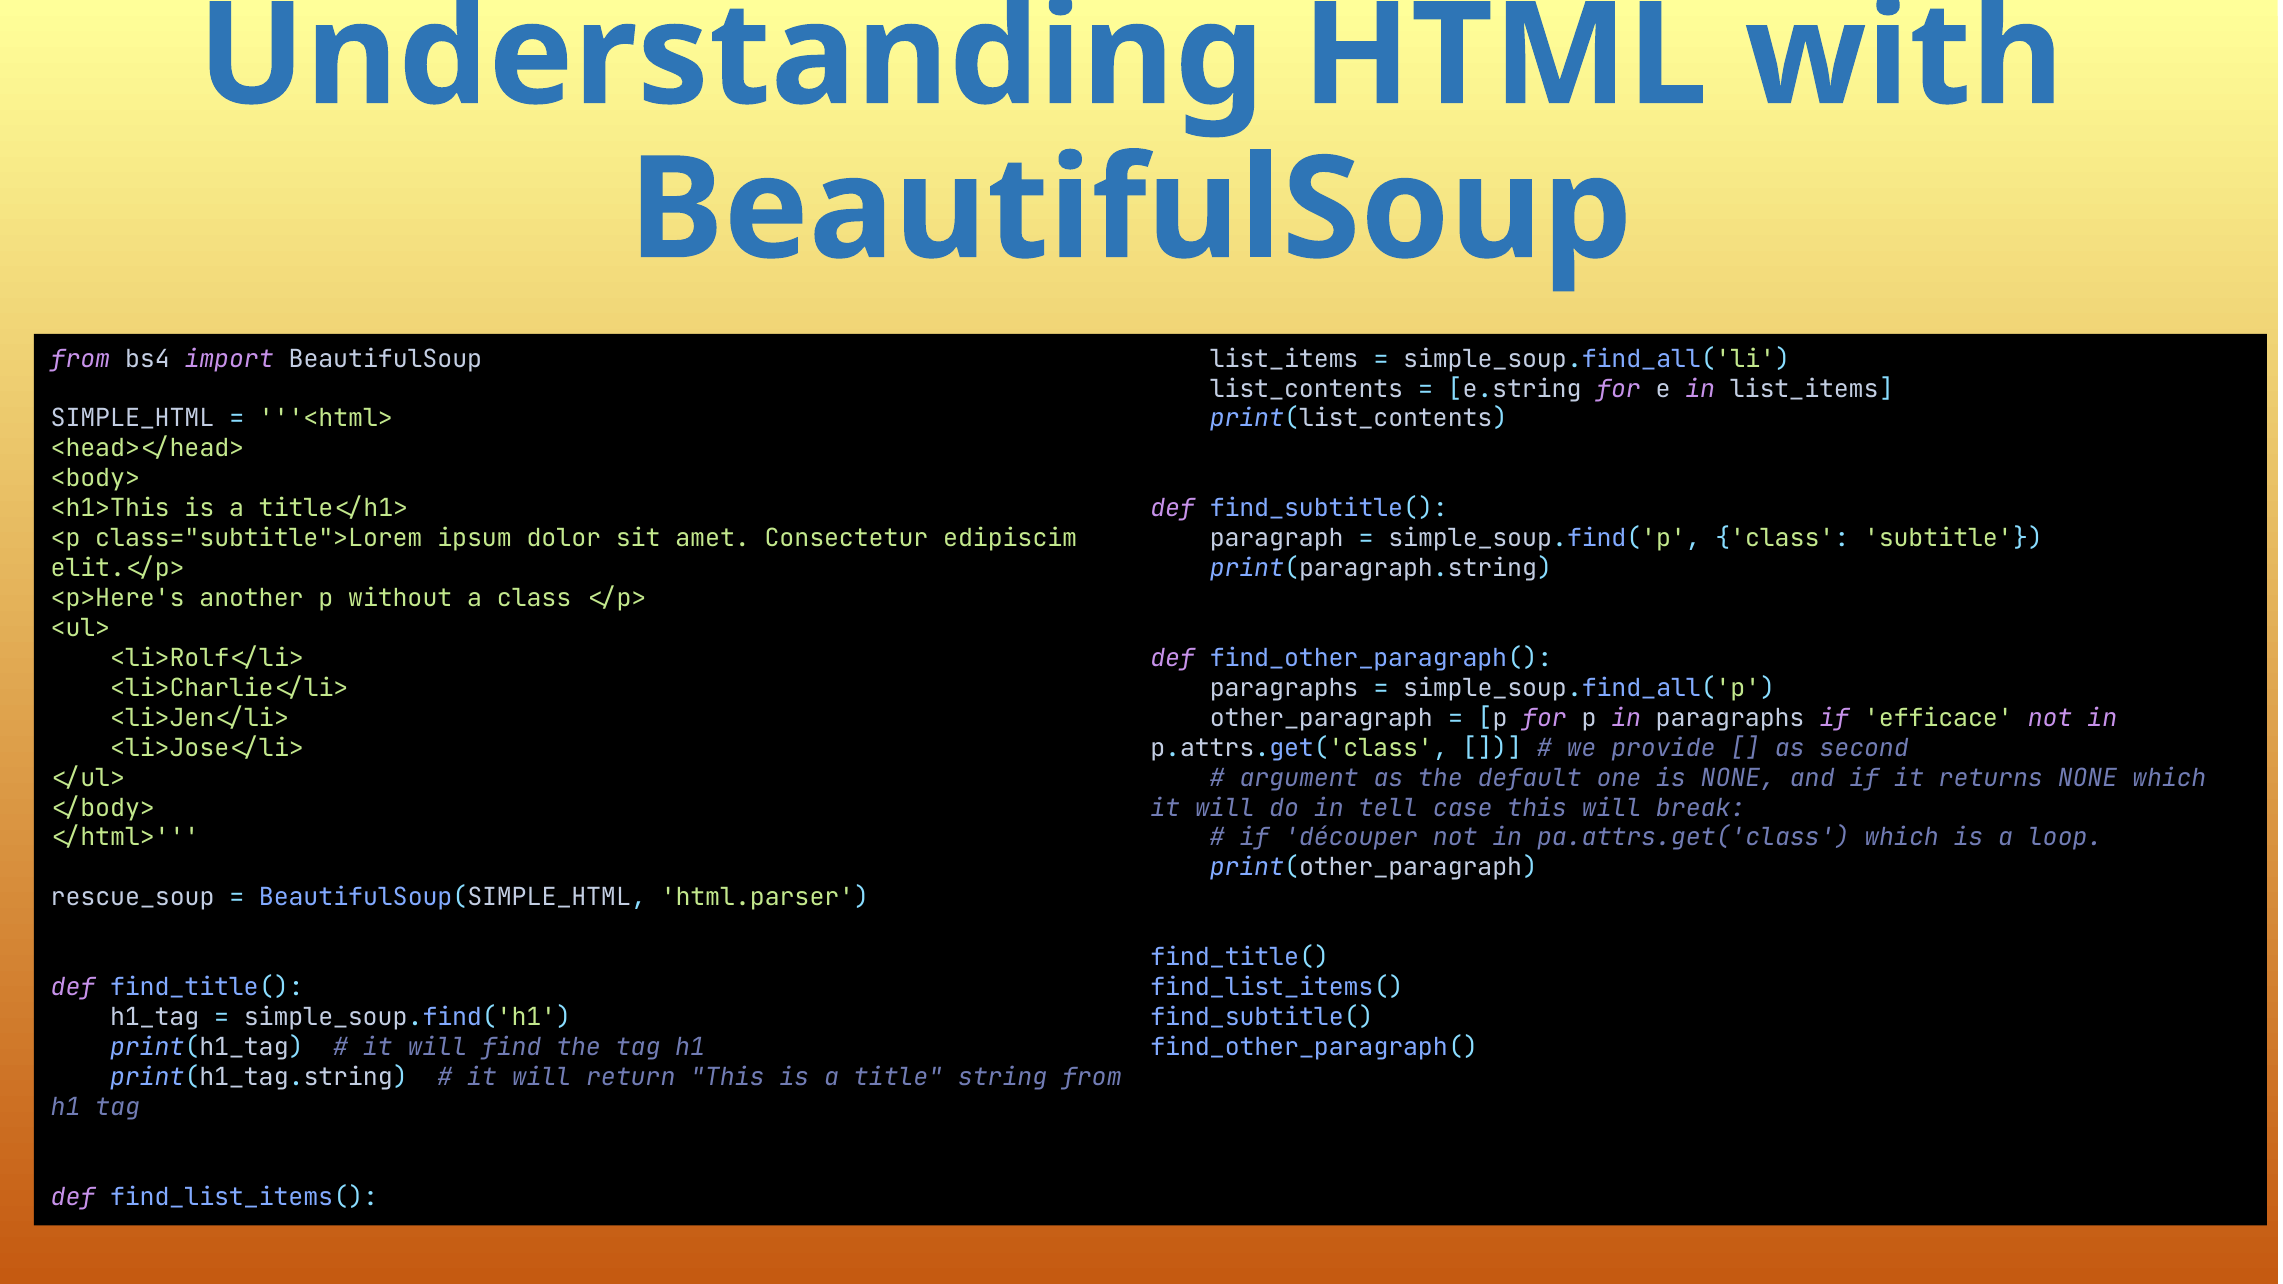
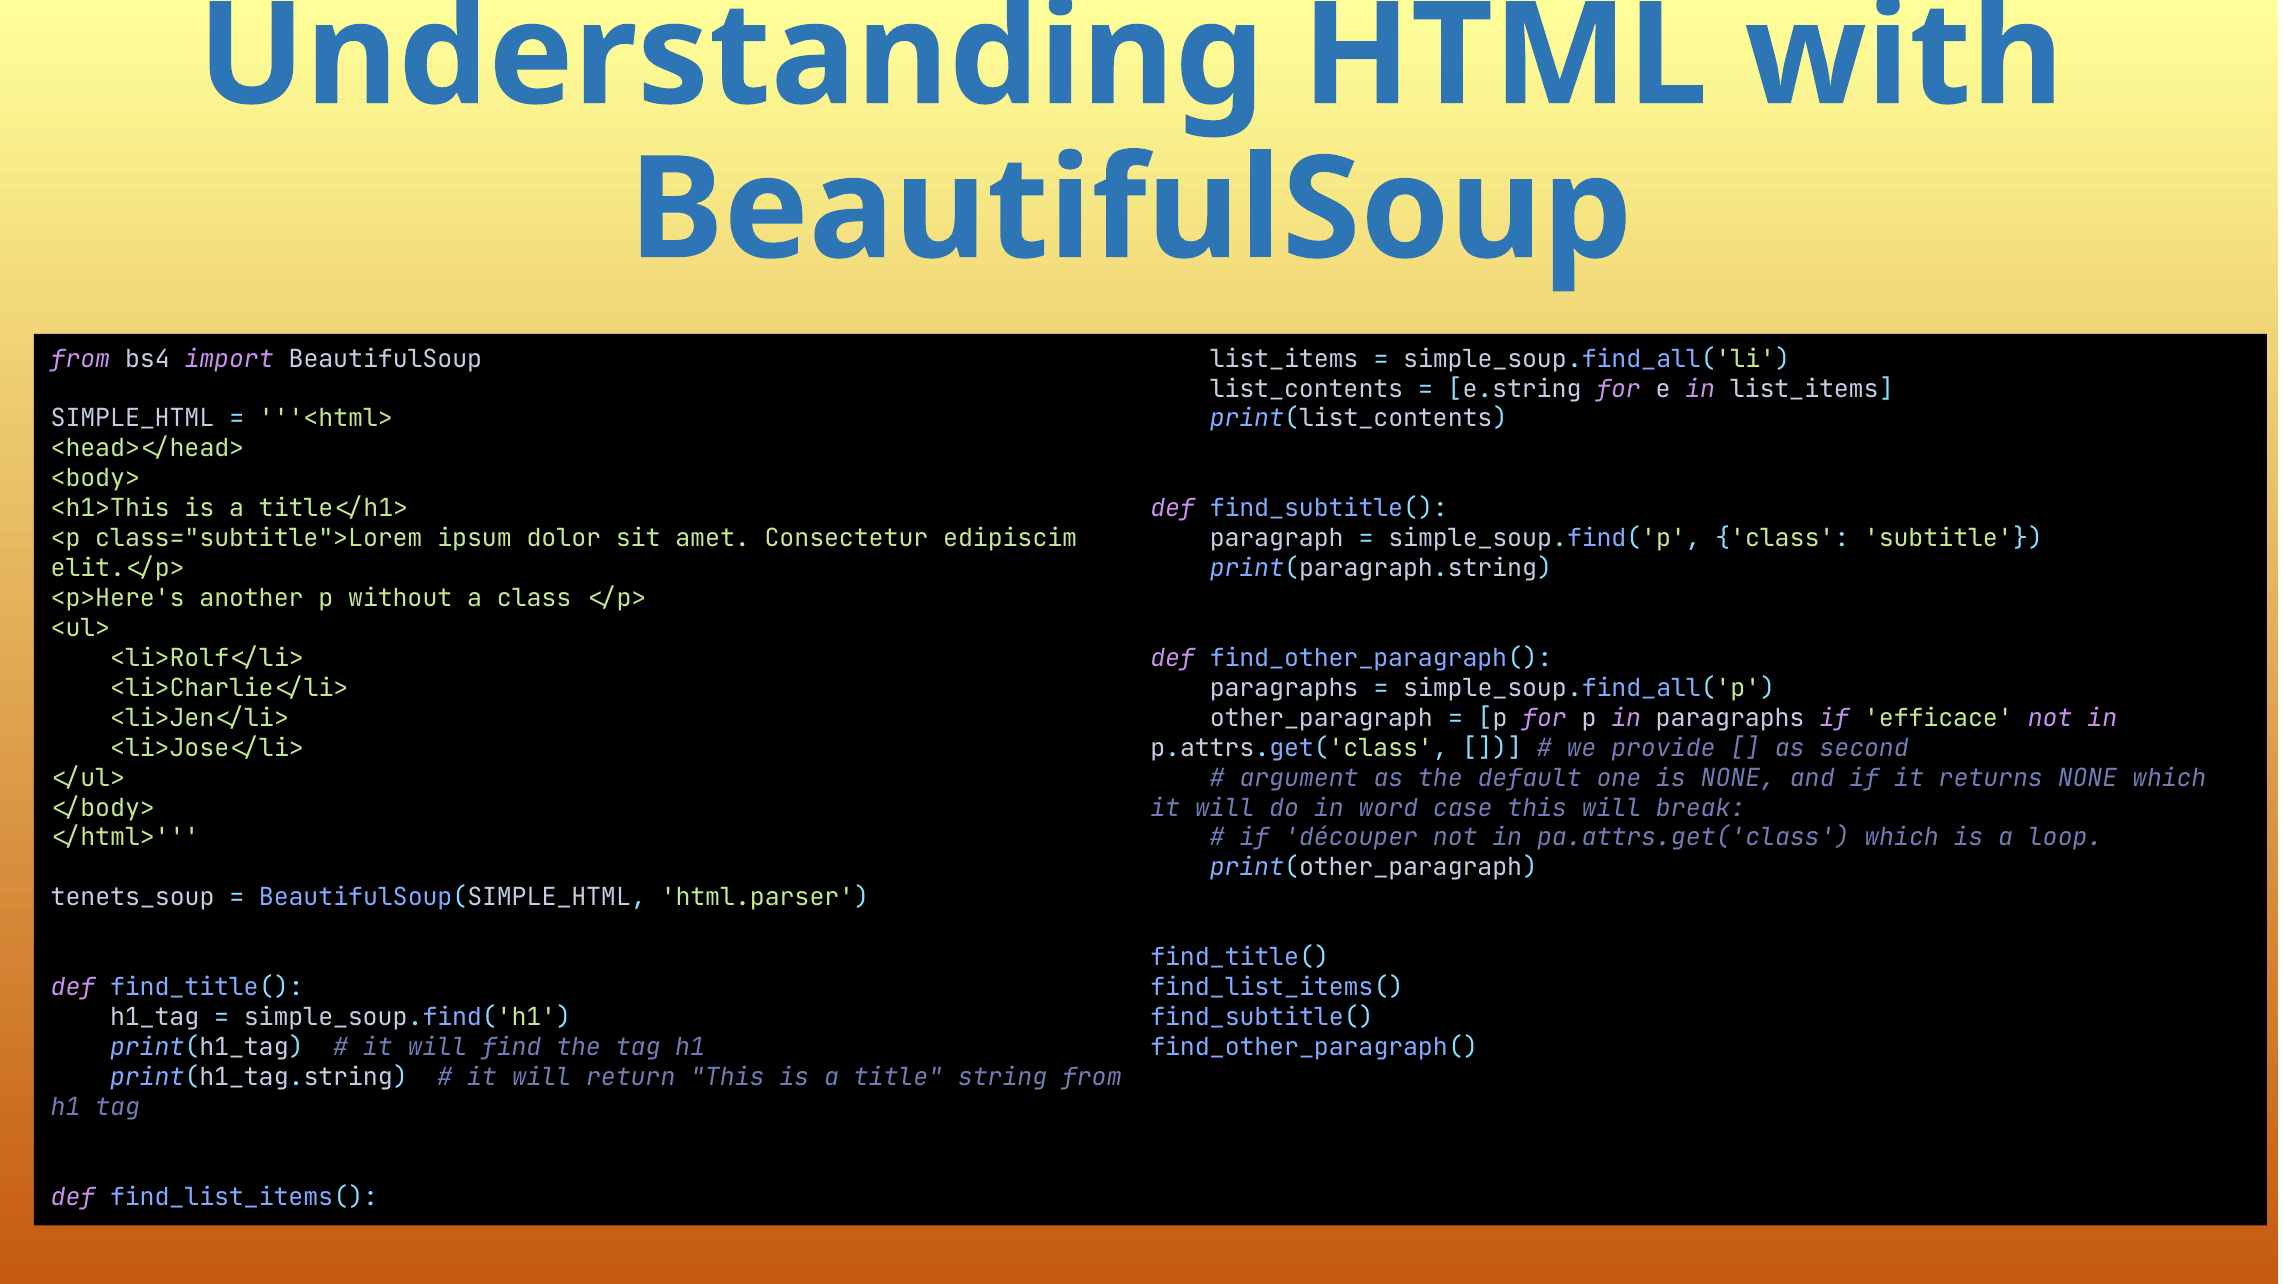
tell: tell -> word (1388, 808)
rescue_soup: rescue_soup -> tenets_soup (133, 898)
